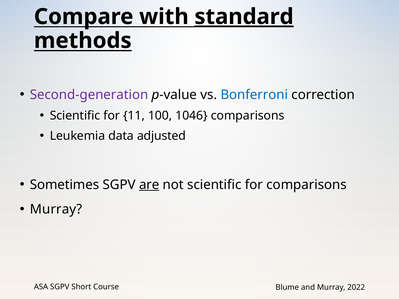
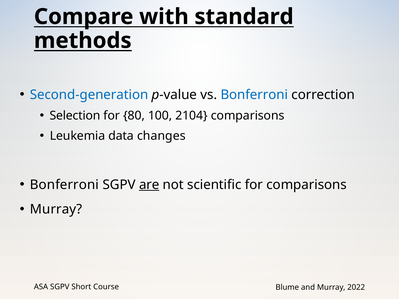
standard underline: present -> none (244, 17)
Second-generation colour: purple -> blue (89, 95)
Scientific: Scientific -> Selection (75, 116)
11: 11 -> 80 (134, 116)
1046: 1046 -> 2104 (192, 116)
adjusted: adjusted -> changes (161, 136)
Sometimes: Sometimes -> Bonferroni (64, 185)
